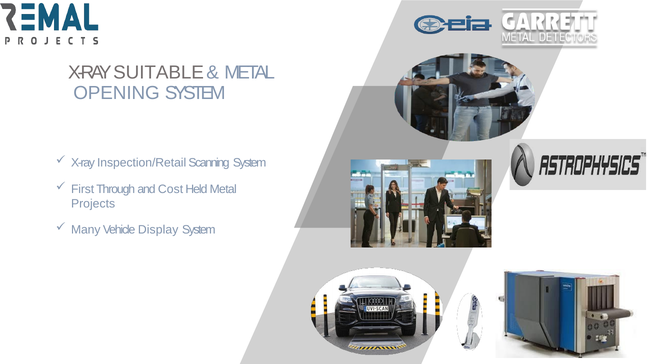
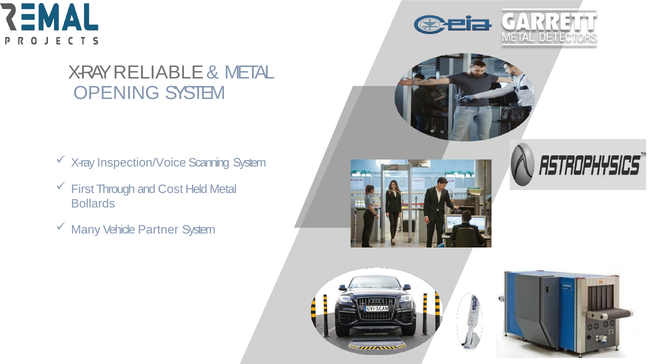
SUITABLE: SUITABLE -> RELIABLE (158, 73)
Inspection/Retail: Inspection/Retail -> Inspection/Voice (142, 163)
Projects: Projects -> Bollards (93, 204)
Display: Display -> Partner (158, 230)
